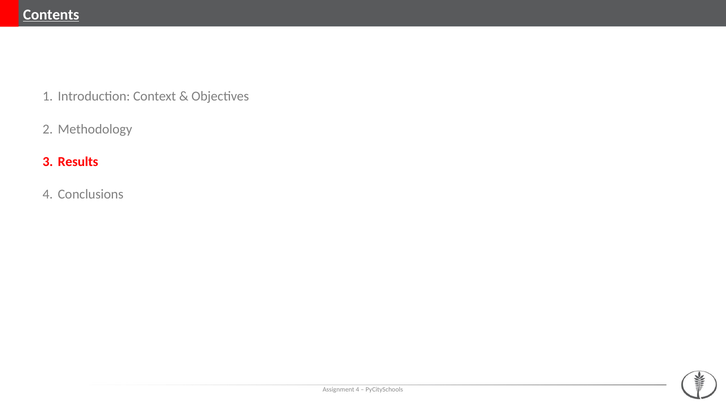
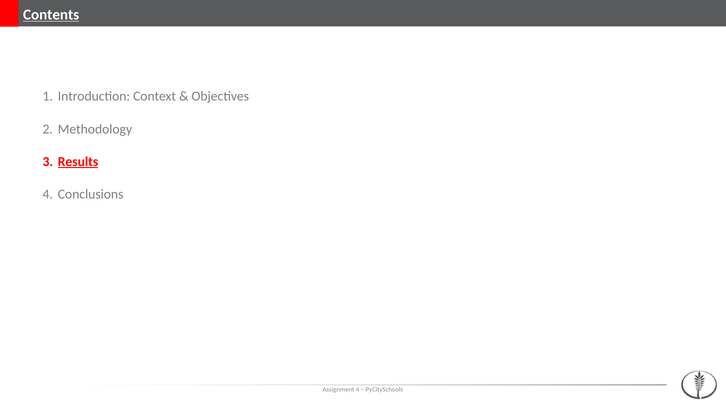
Results underline: none -> present (78, 162)
